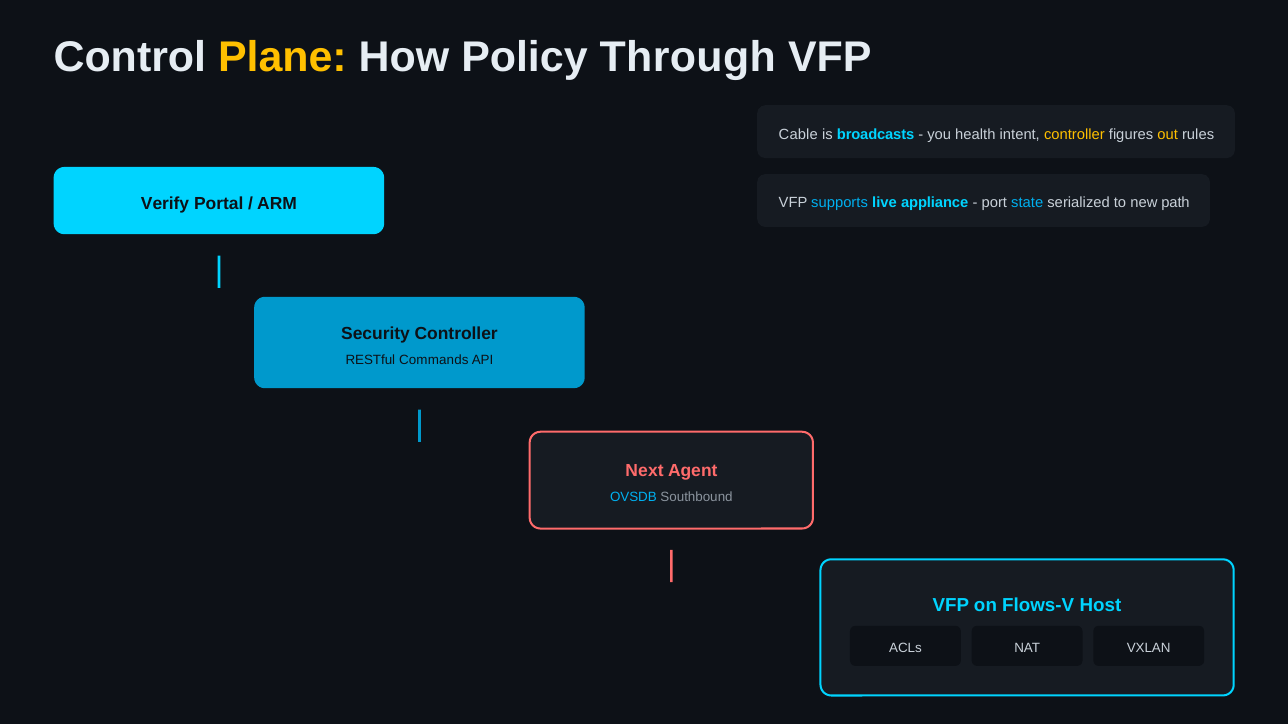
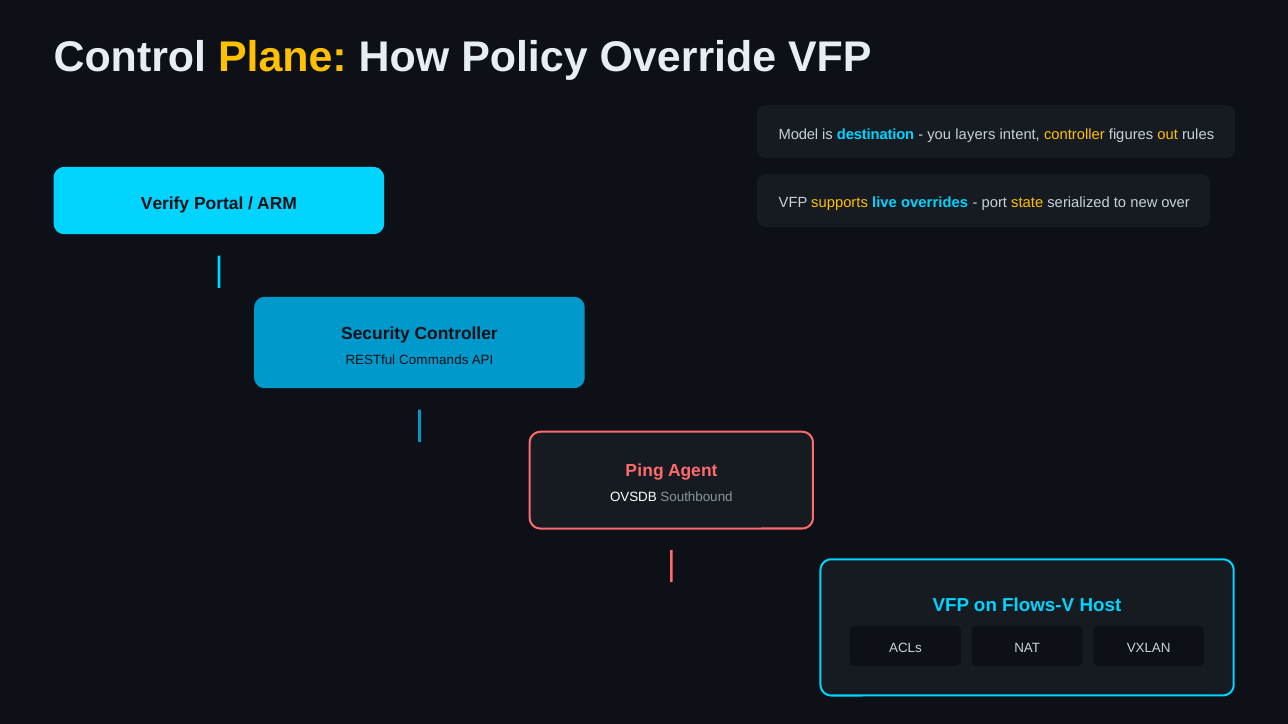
Through: Through -> Override (688, 58)
Cable: Cable -> Model (798, 134)
broadcasts: broadcasts -> destination (876, 134)
health: health -> layers (975, 134)
supports colour: light blue -> yellow (840, 203)
appliance: appliance -> overrides (935, 203)
state colour: light blue -> yellow (1027, 203)
path: path -> over (1176, 203)
Next: Next -> Ping (645, 471)
OVSDB colour: light blue -> white (633, 498)
